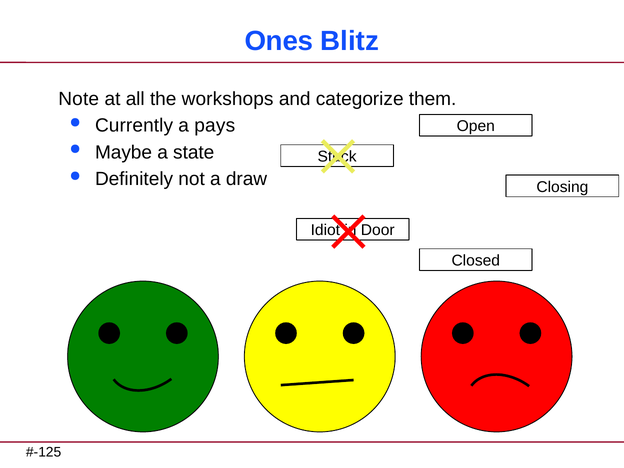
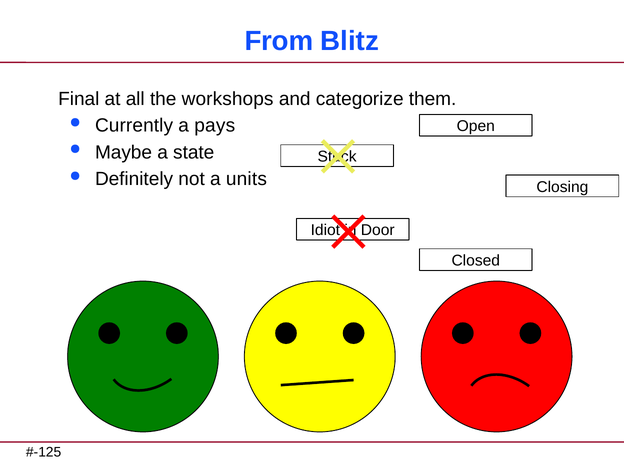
Ones: Ones -> From (279, 41)
Note: Note -> Final (79, 99)
draw: draw -> units (246, 179)
